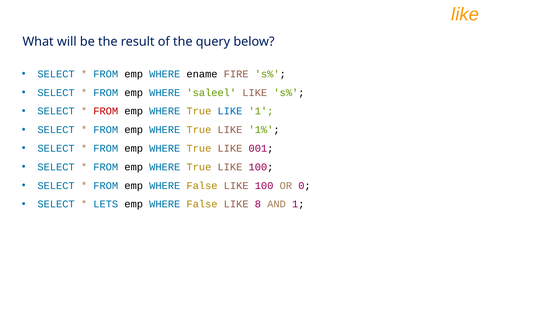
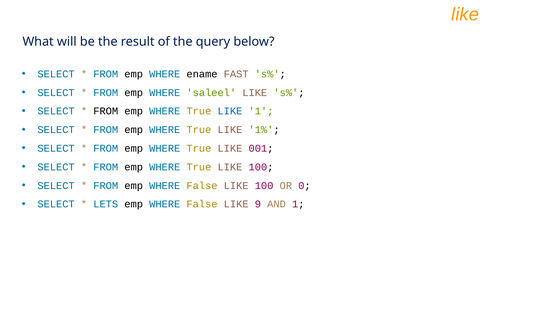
FIRE: FIRE -> FAST (236, 74)
FROM colour: red -> black (106, 111)
8: 8 -> 9 (258, 205)
